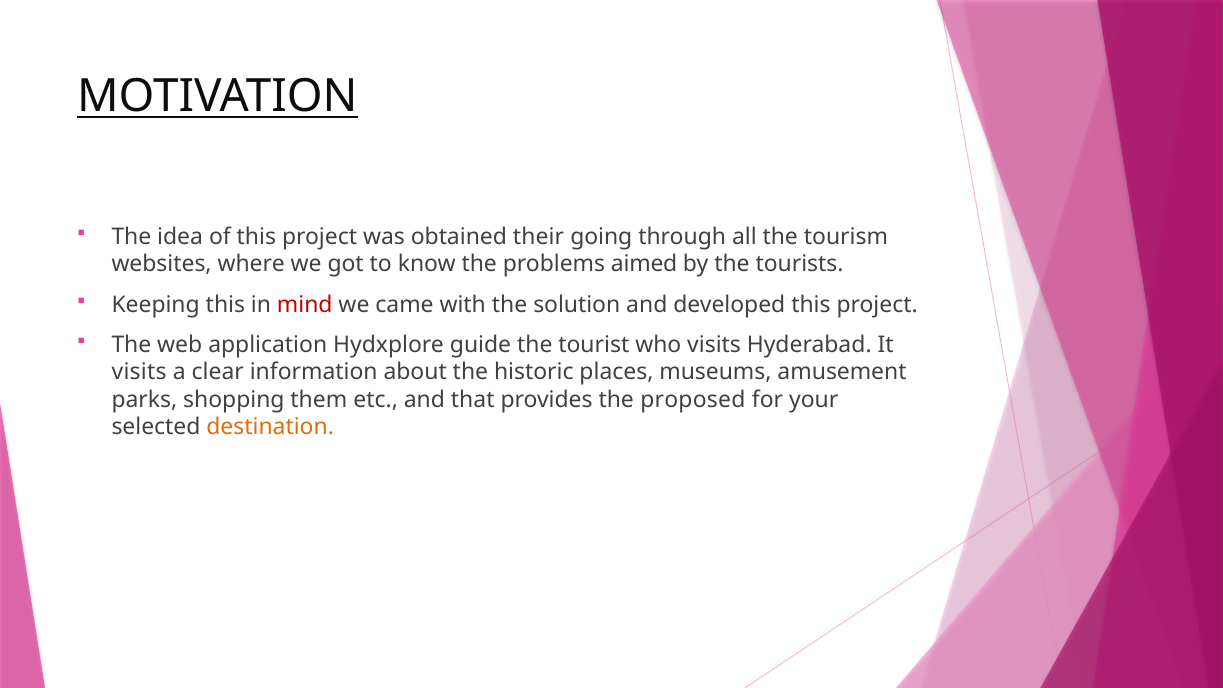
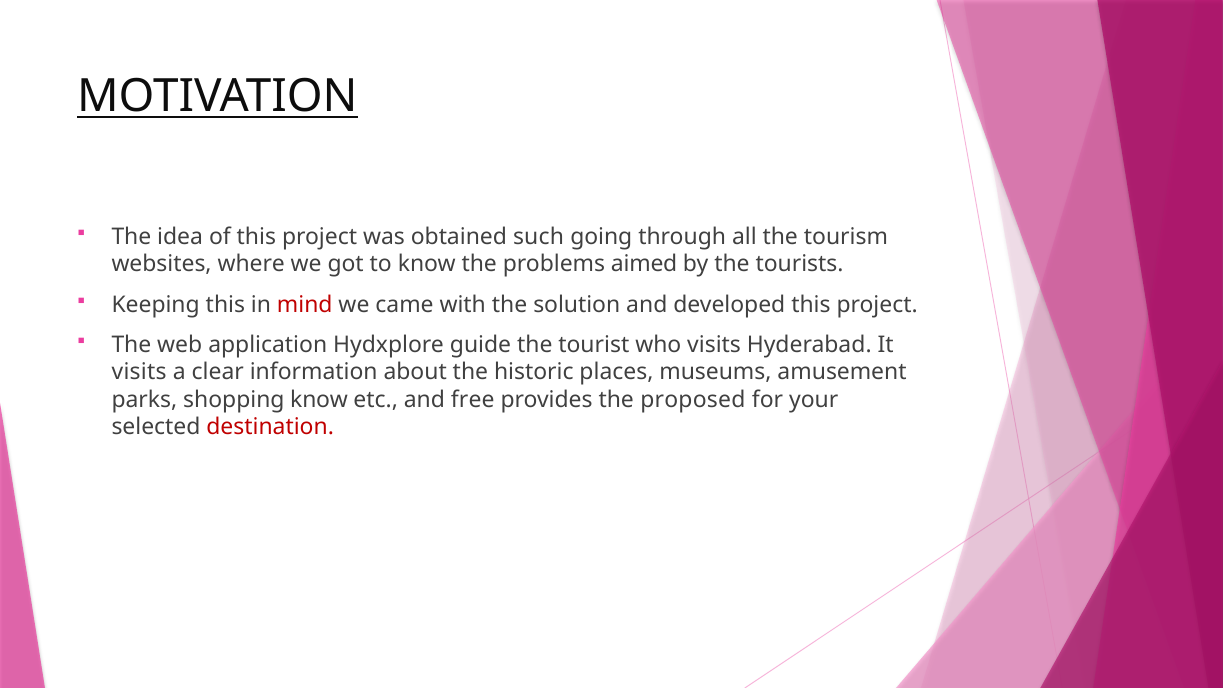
their: their -> such (539, 237)
shopping them: them -> know (319, 400)
that: that -> free (473, 400)
destination colour: orange -> red (270, 427)
